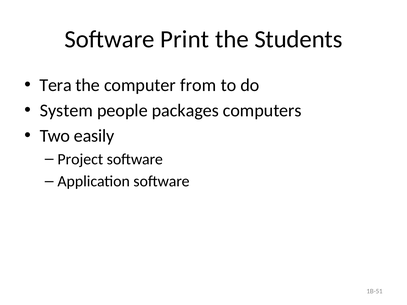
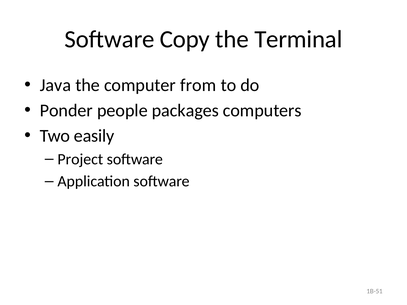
Print: Print -> Copy (185, 39)
Students: Students -> Terminal (298, 39)
Tera: Tera -> Java (55, 85)
System: System -> Ponder (66, 111)
